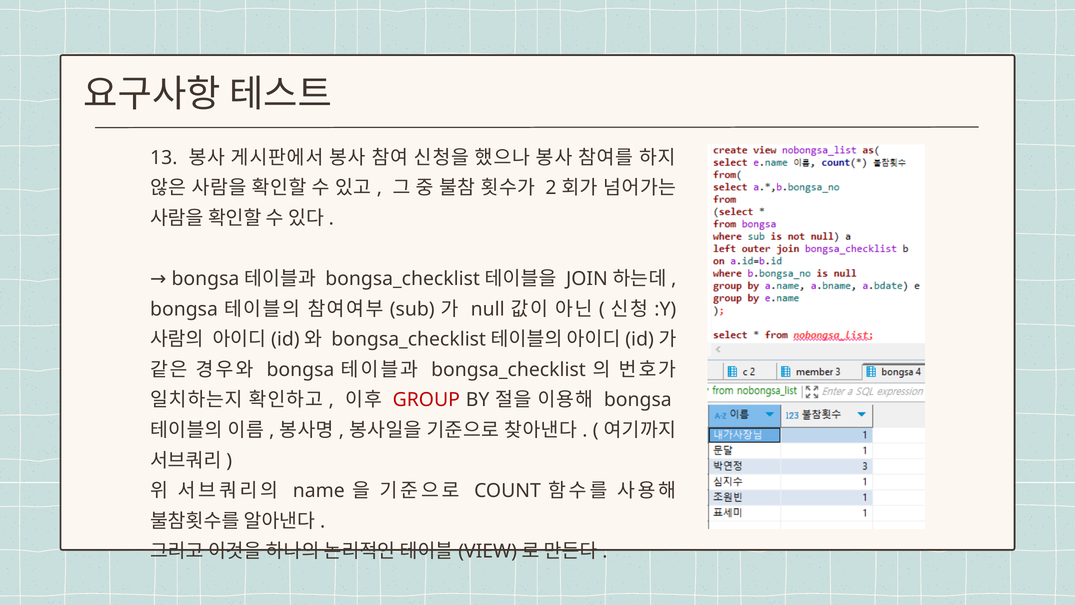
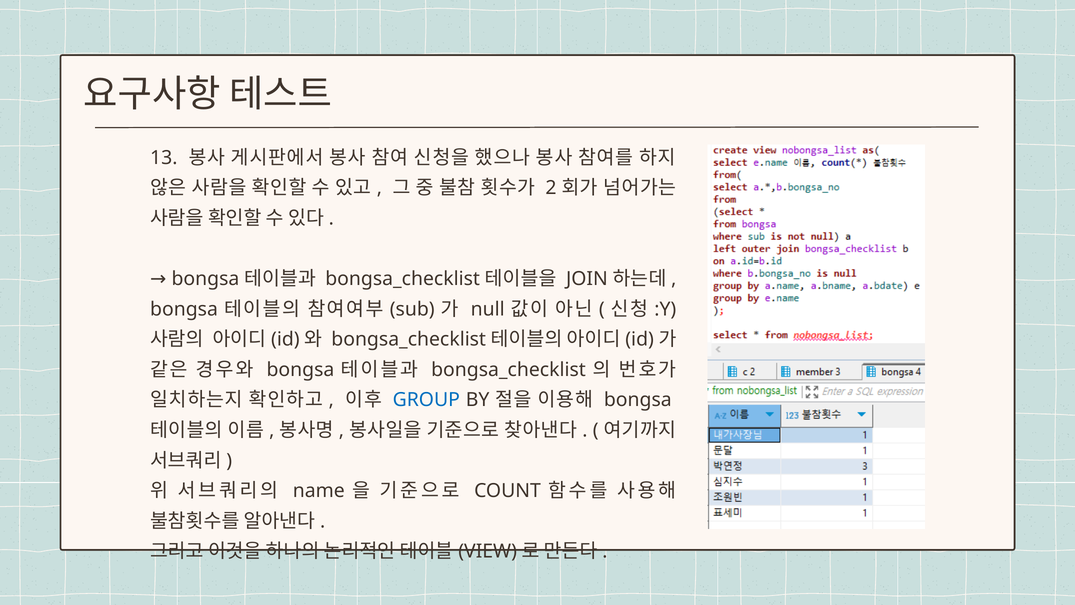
GROUP colour: red -> blue (426, 400)
